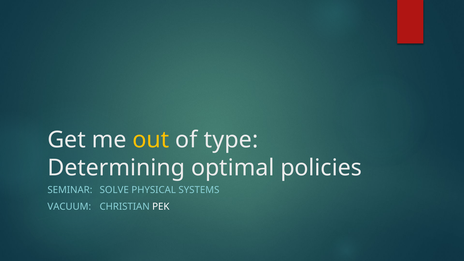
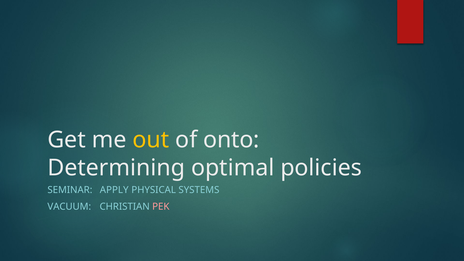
type: type -> onto (231, 140)
SOLVE: SOLVE -> APPLY (114, 190)
PEK colour: white -> pink (161, 206)
